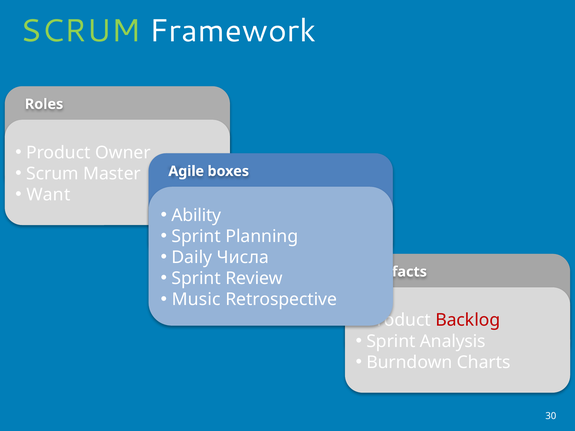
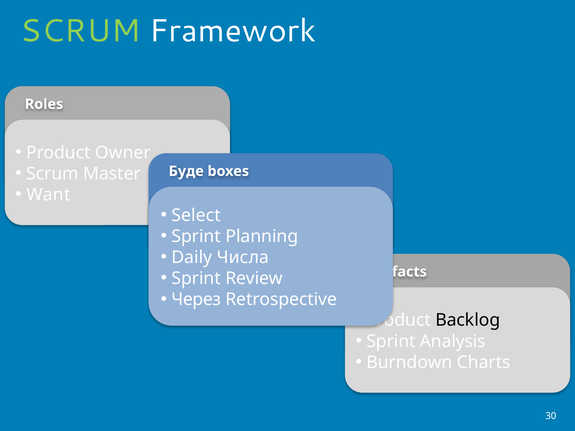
Agile: Agile -> Буде (186, 171)
Ability: Ability -> Select (196, 215)
Music: Music -> Через (196, 300)
Backlog colour: red -> black (468, 320)
